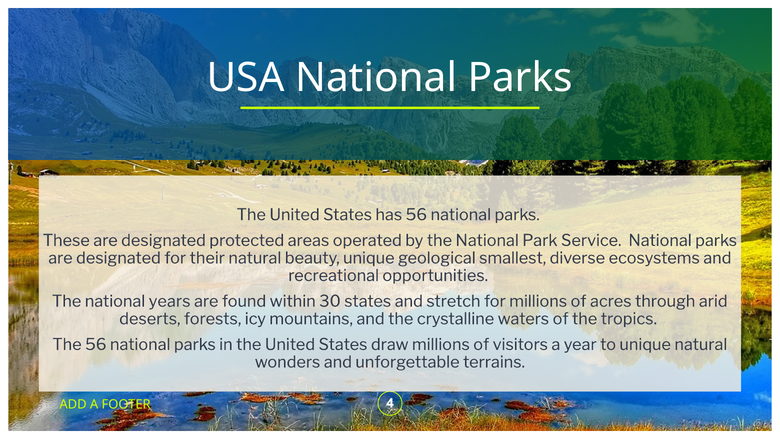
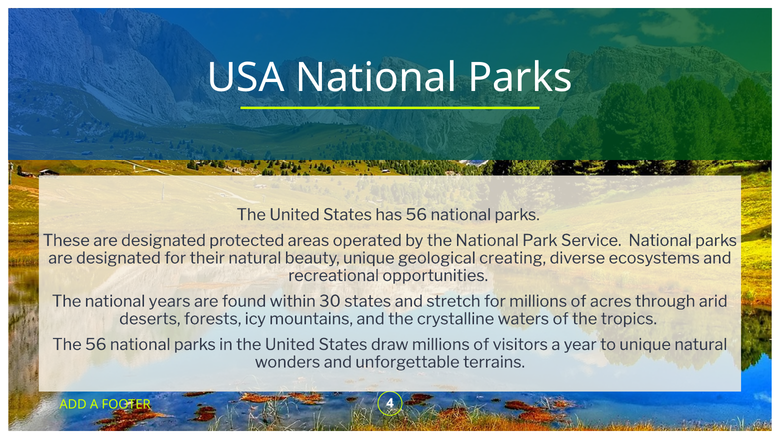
smallest: smallest -> creating (513, 258)
